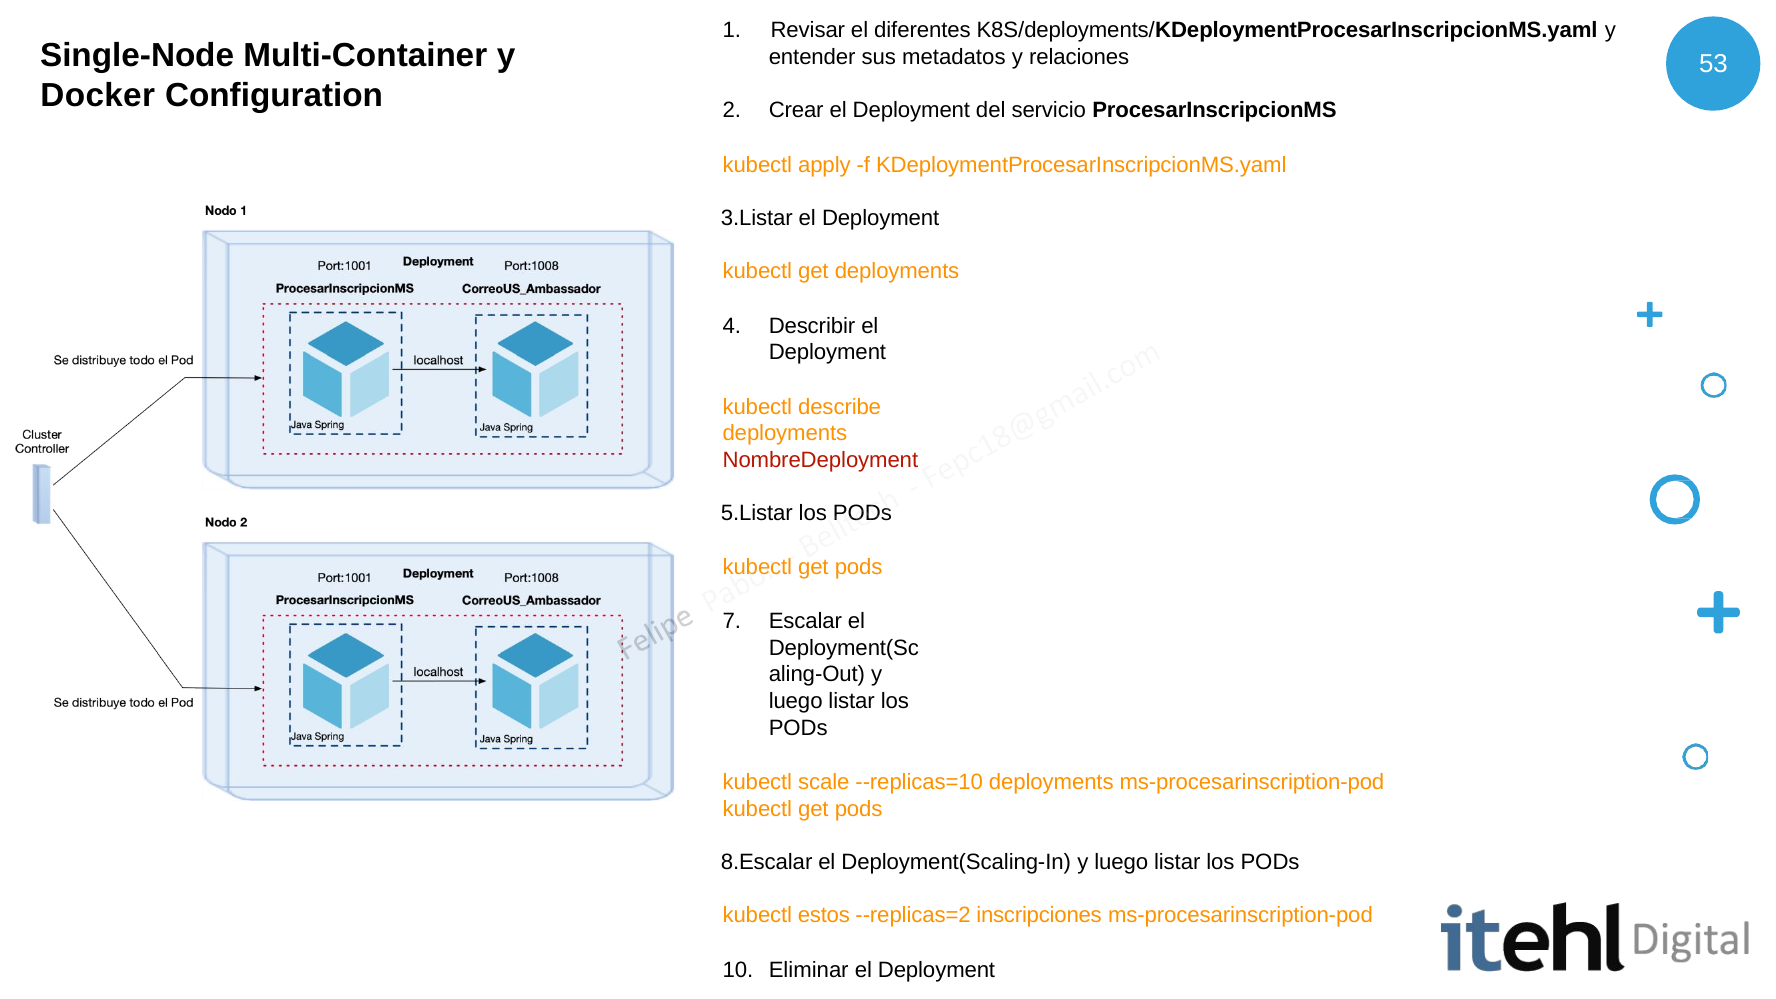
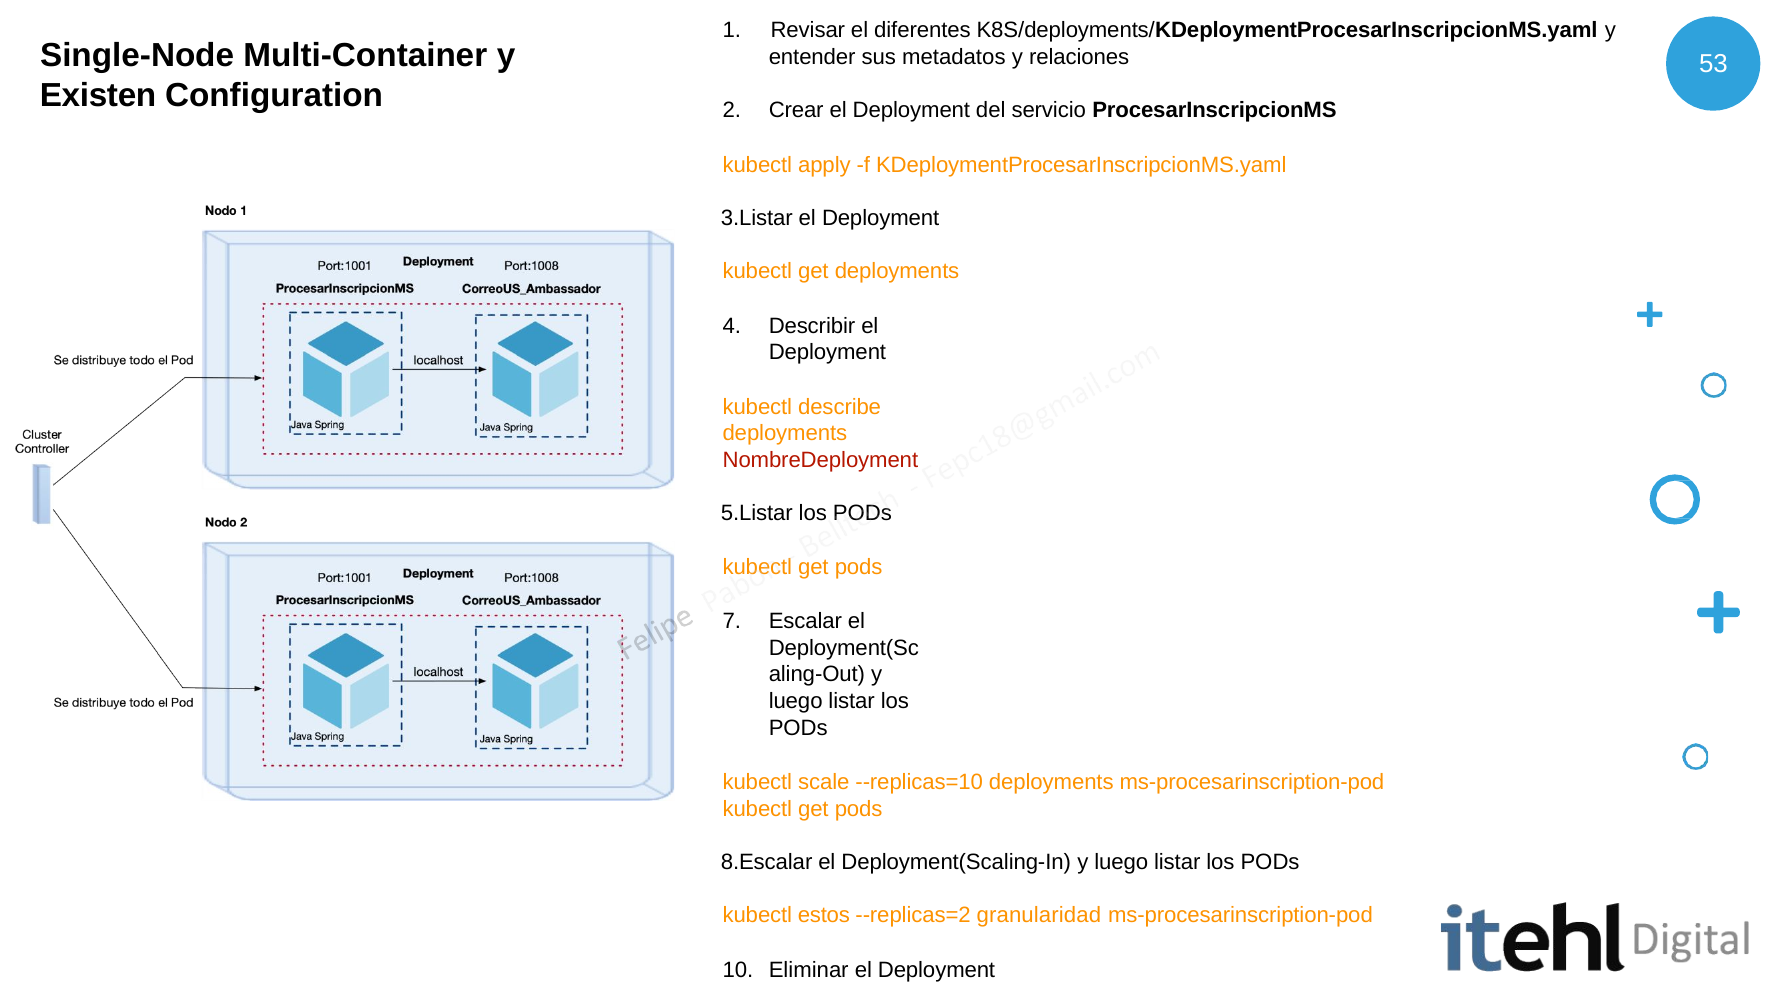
Docker: Docker -> Existen (98, 96)
inscripciones: inscripciones -> granularidad (1039, 915)
